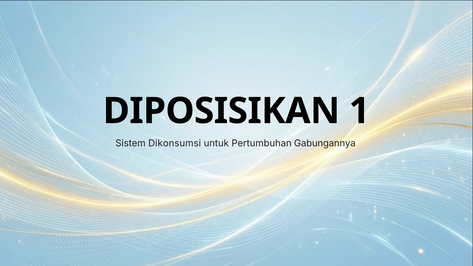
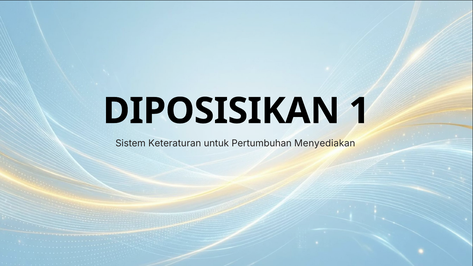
Dikonsumsi: Dikonsumsi -> Keteraturan (175, 143)
Gabungannya: Gabungannya -> Menyediakan (325, 143)
